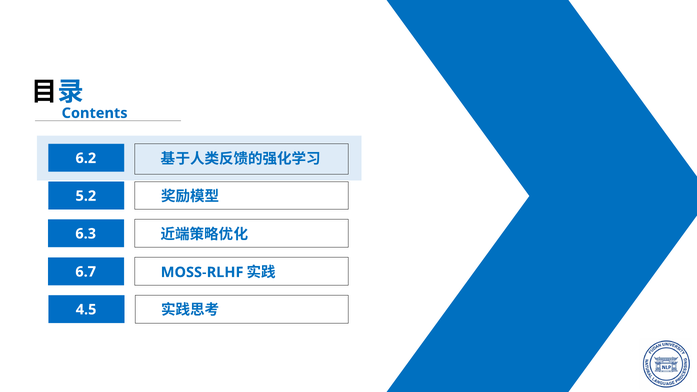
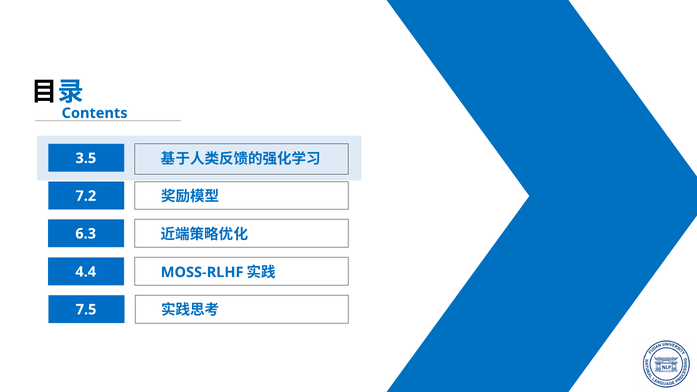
6.2: 6.2 -> 3.5 (86, 158)
5.2: 5.2 -> 7.2 (86, 196)
6.7: 6.7 -> 4.4 (86, 272)
4.5: 4.5 -> 7.5 (86, 310)
